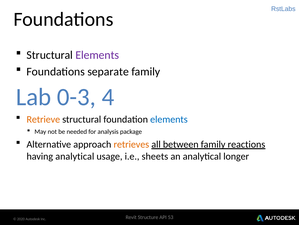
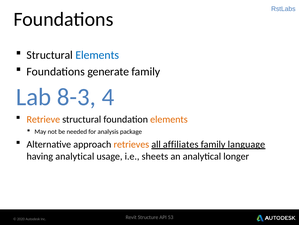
Elements colour: purple -> blue (97, 55)
separate: separate -> generate (108, 71)
0-3: 0-3 -> 8-3 (76, 97)
elements colour: blue -> orange (169, 119)
between: between -> affiliates (181, 144)
reactions: reactions -> language (246, 144)
